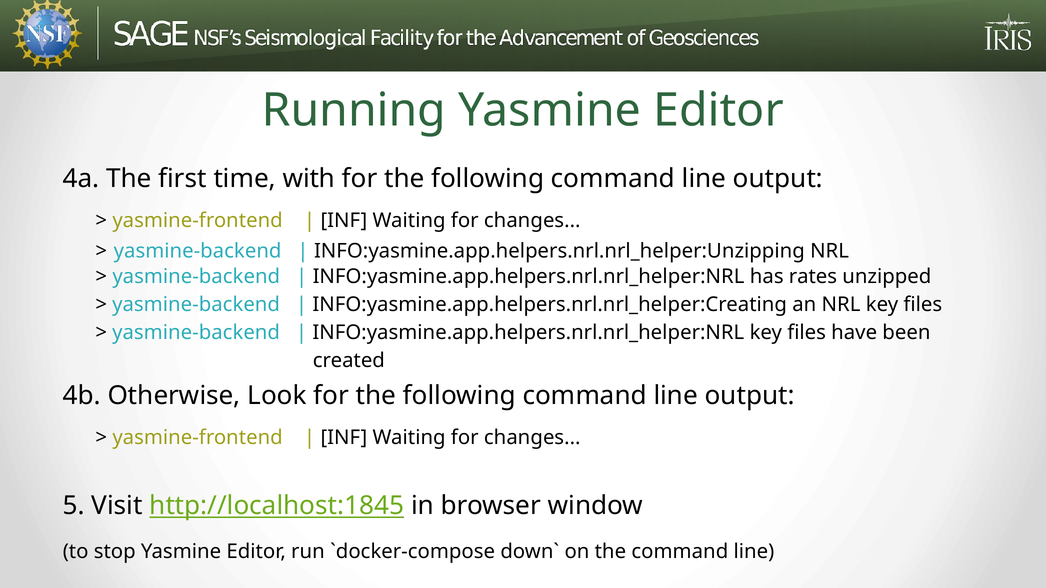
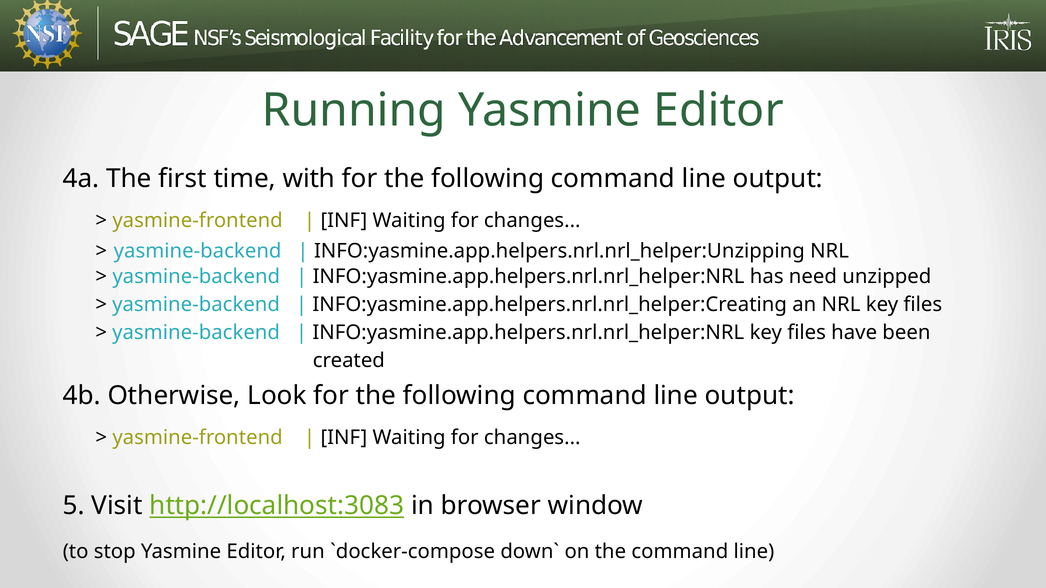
rates: rates -> need (813, 277)
http://localhost:1845: http://localhost:1845 -> http://localhost:3083 (277, 506)
